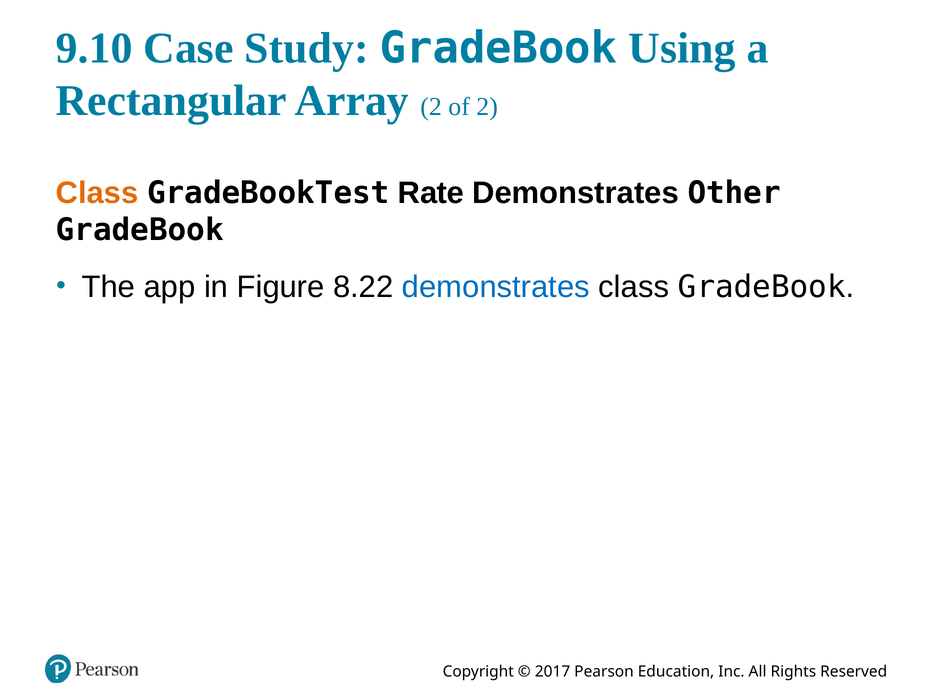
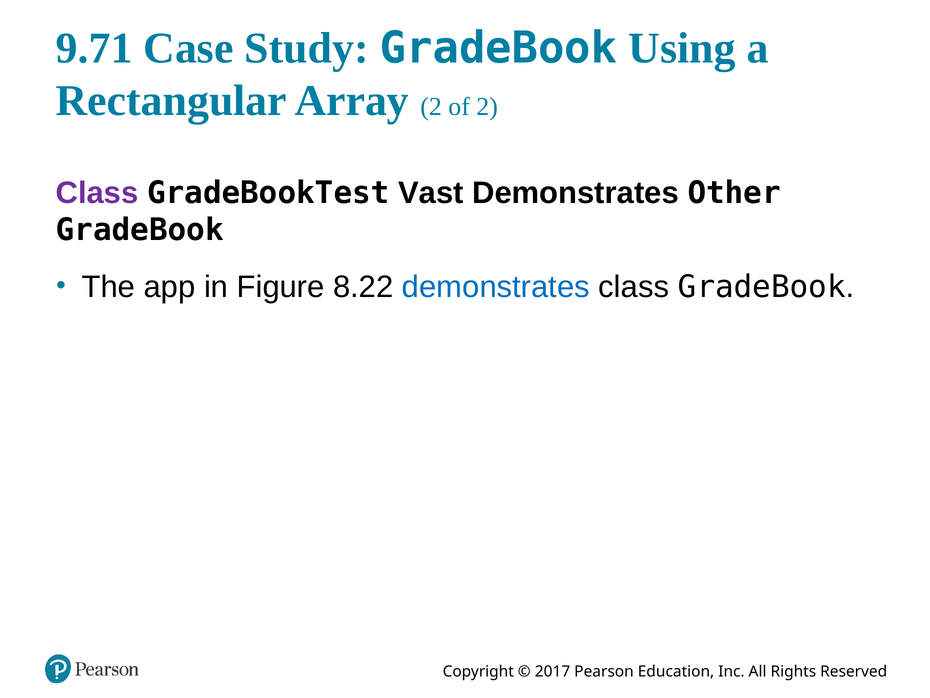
9.10: 9.10 -> 9.71 (94, 48)
Class colour: orange -> purple (97, 193)
Rate: Rate -> Vast (431, 193)
